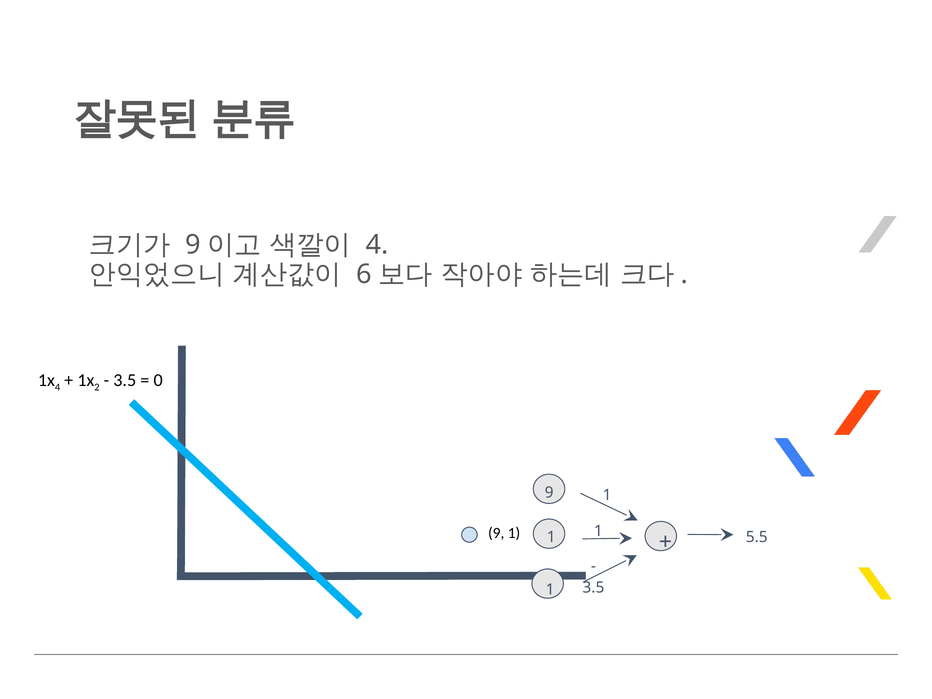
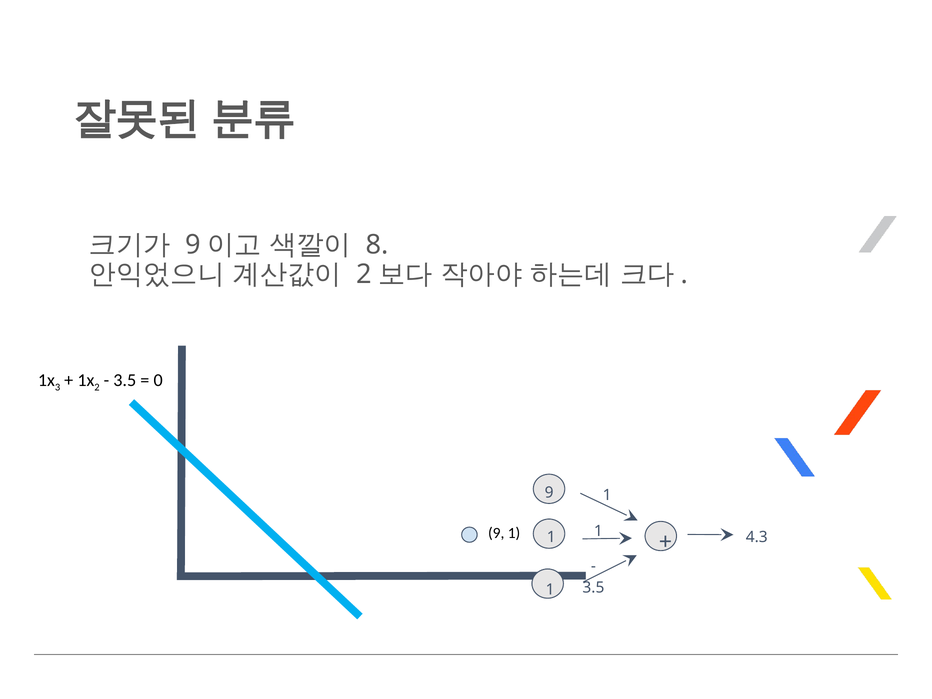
4: 4 -> 8 (377, 245)
6: 6 -> 2 (364, 274)
4: 4 -> 3 (58, 387)
5.5: 5.5 -> 4.3 (757, 537)
